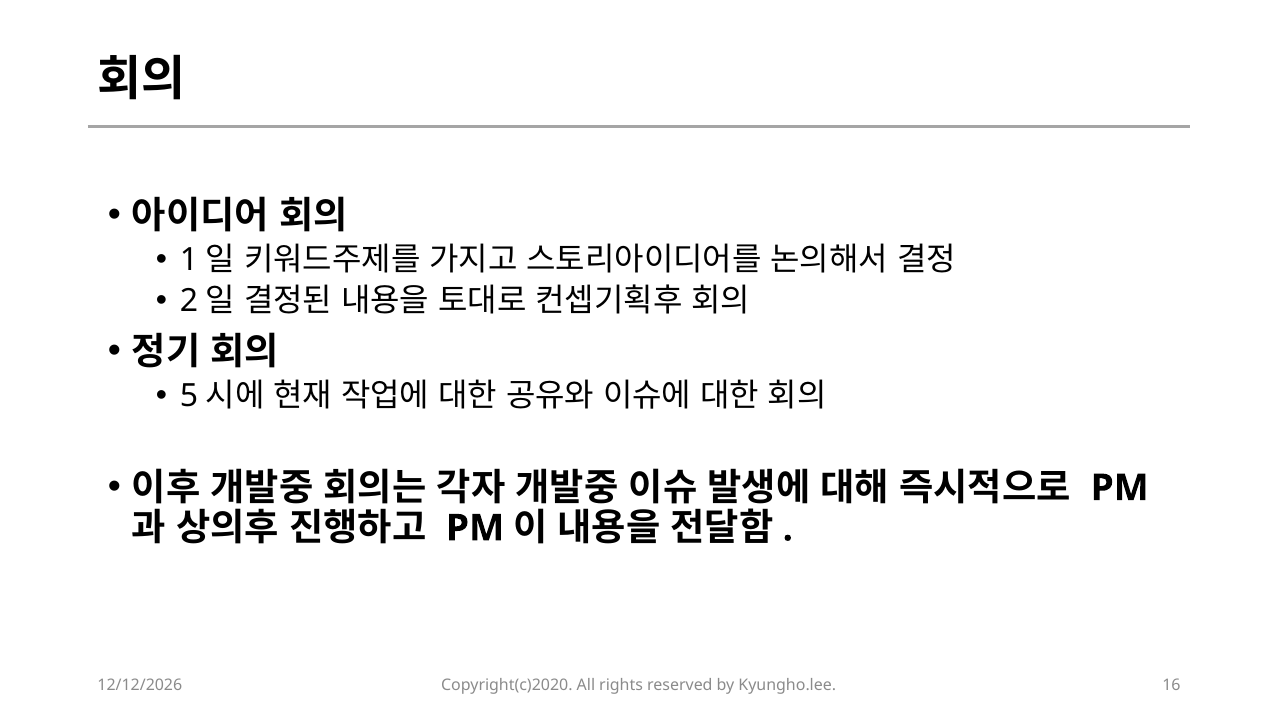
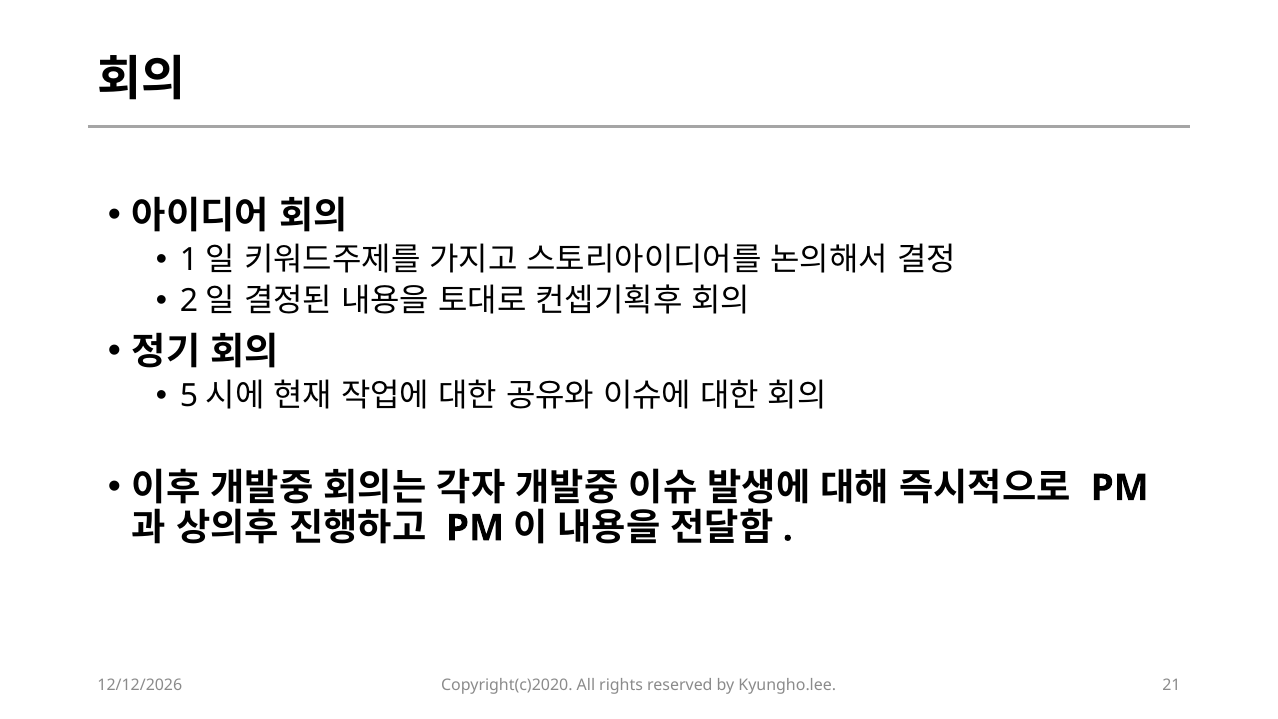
16: 16 -> 21 (1171, 685)
